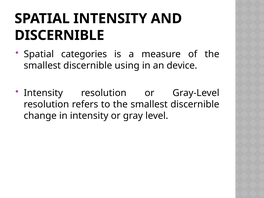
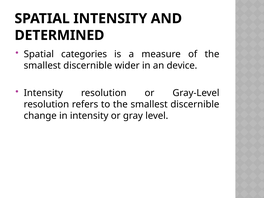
DISCERNIBLE: DISCERNIBLE -> DETERMINED (59, 35)
using: using -> wider (127, 66)
